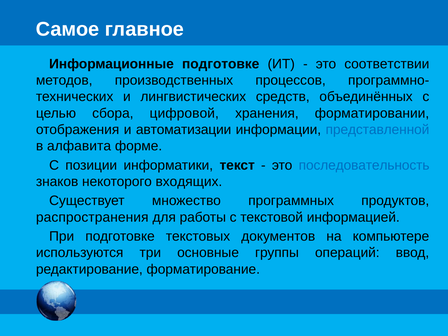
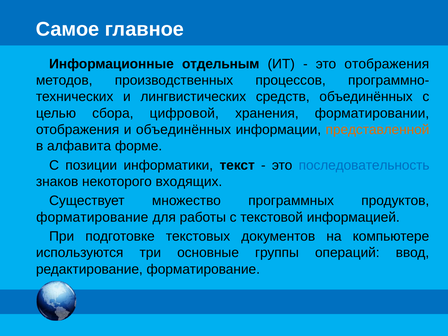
Информационные подготовке: подготовке -> отдельным (221, 64)
это соответствии: соответствии -> отображения (387, 64)
и автоматизации: автоматизации -> объединённых (184, 130)
представленной colour: blue -> orange (377, 130)
распространения: распространения -> форматирование (92, 217)
